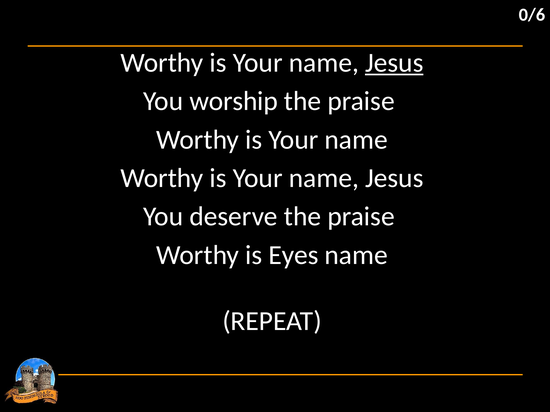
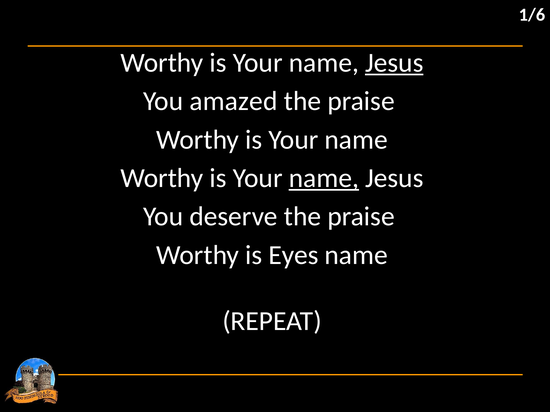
0/6: 0/6 -> 1/6 (532, 15)
worship: worship -> amazed (233, 101)
name underline: none -> present (324, 178)
